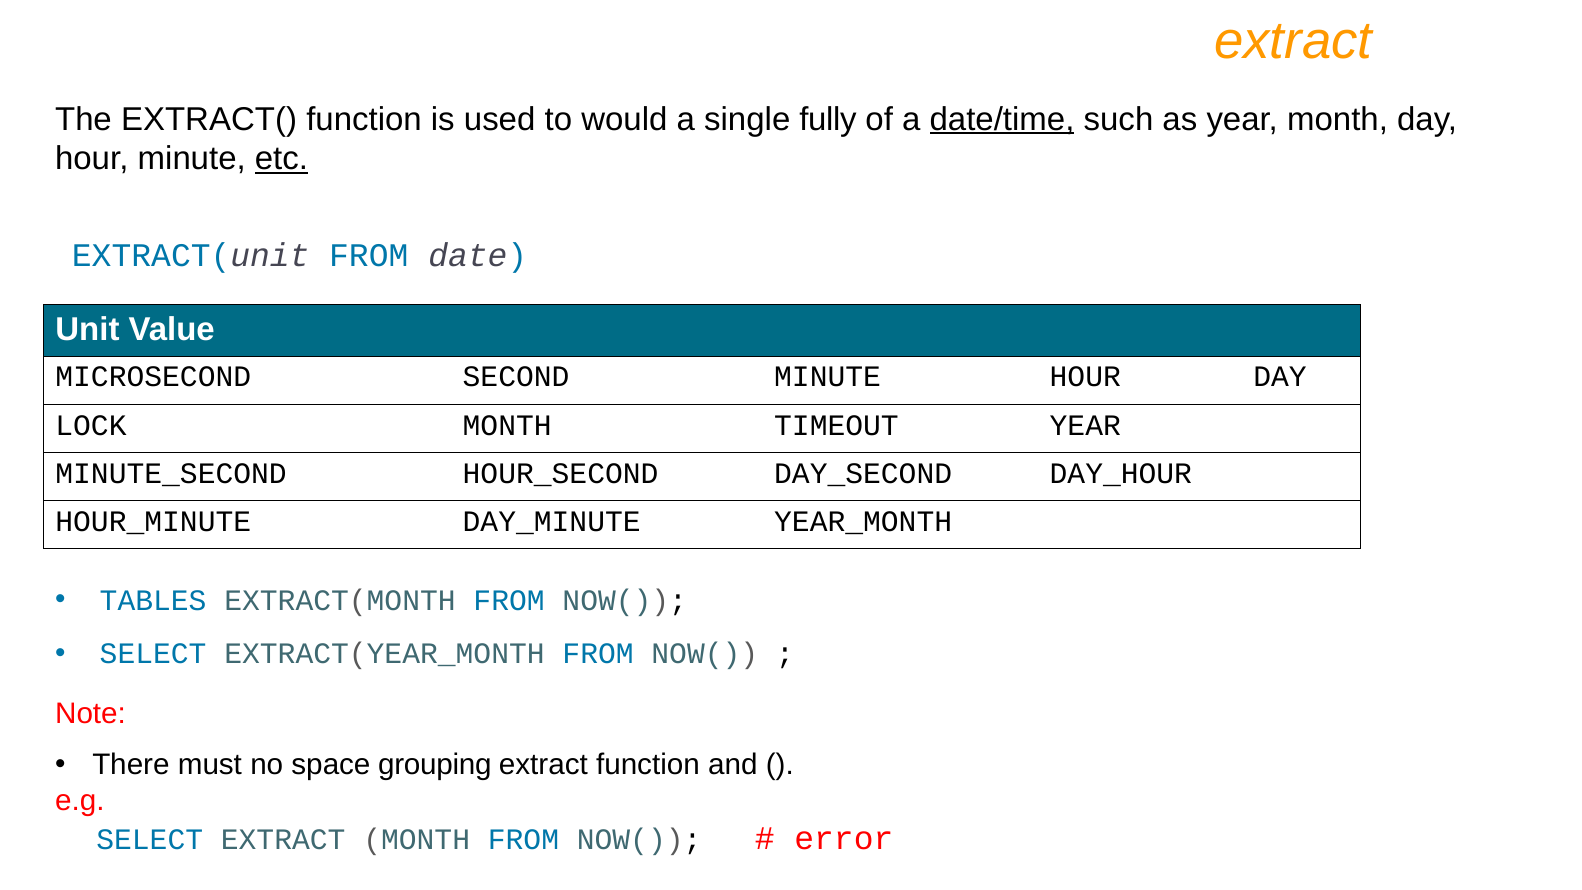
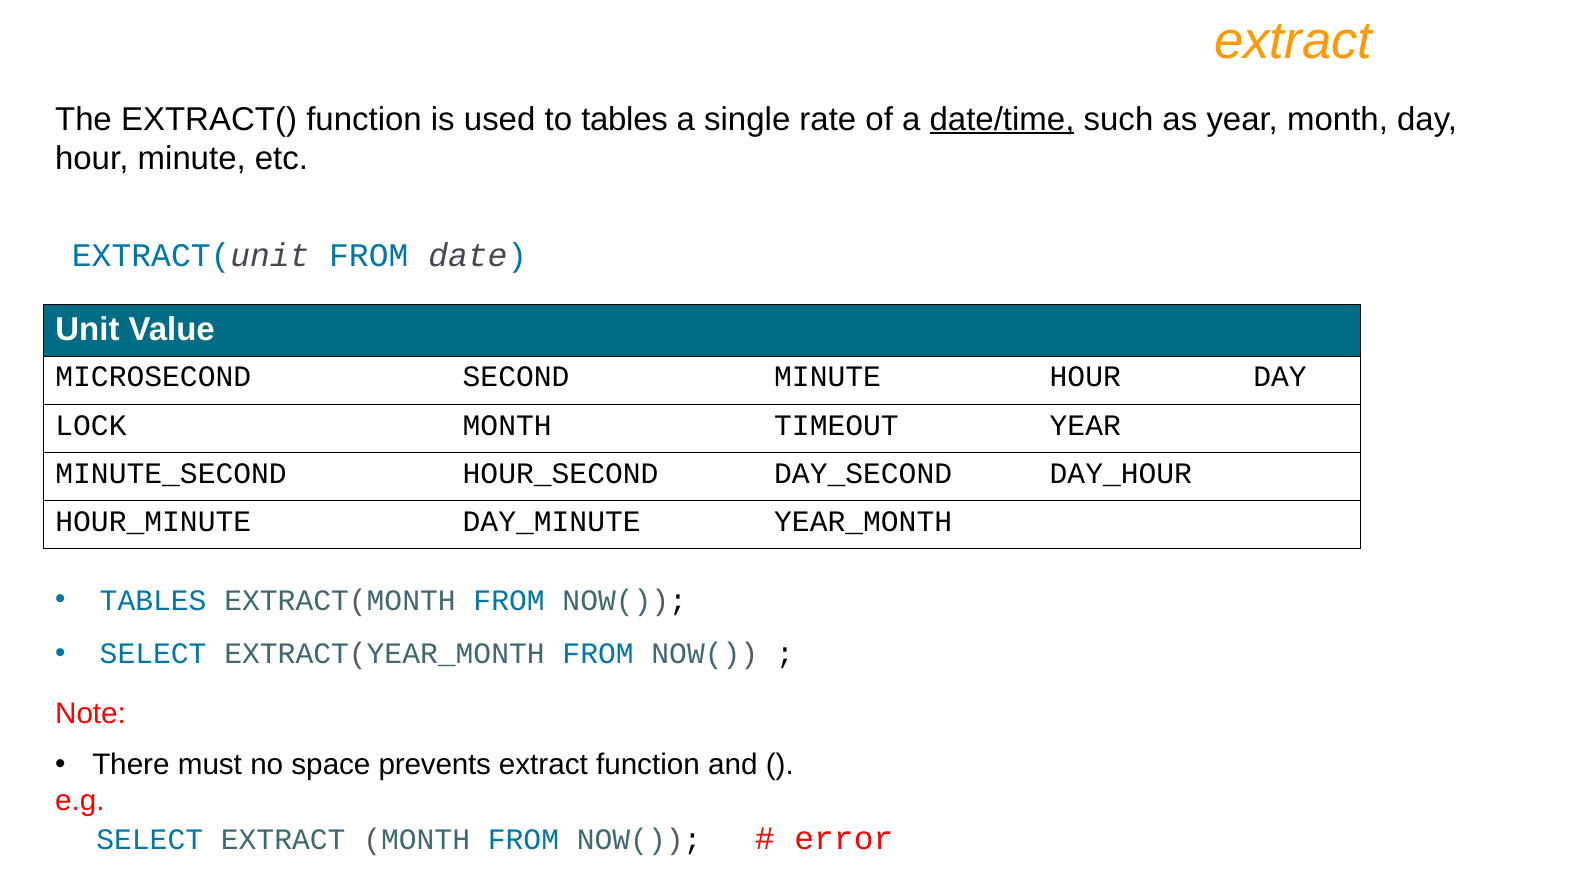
to would: would -> tables (625, 119)
fully: fully -> rate (828, 119)
etc underline: present -> none (281, 159)
grouping: grouping -> prevents (435, 765)
